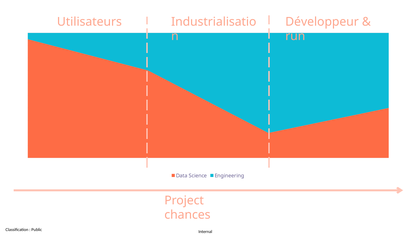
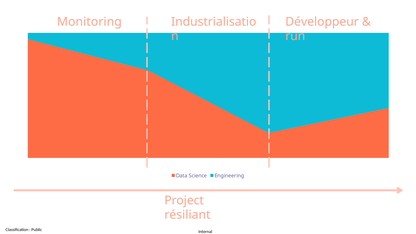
Utilisateurs: Utilisateurs -> Monitoring (89, 22)
chances: chances -> résiliant (187, 215)
